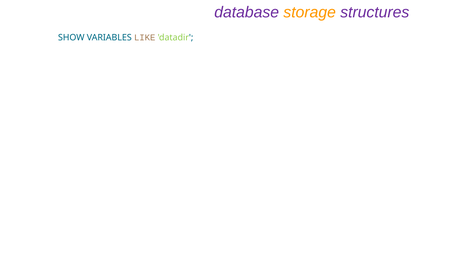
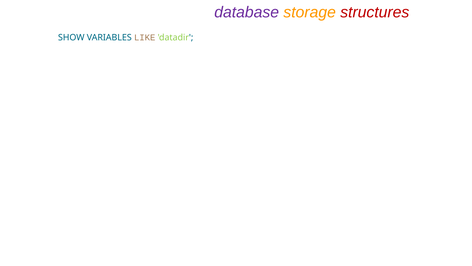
structures colour: purple -> red (375, 12)
